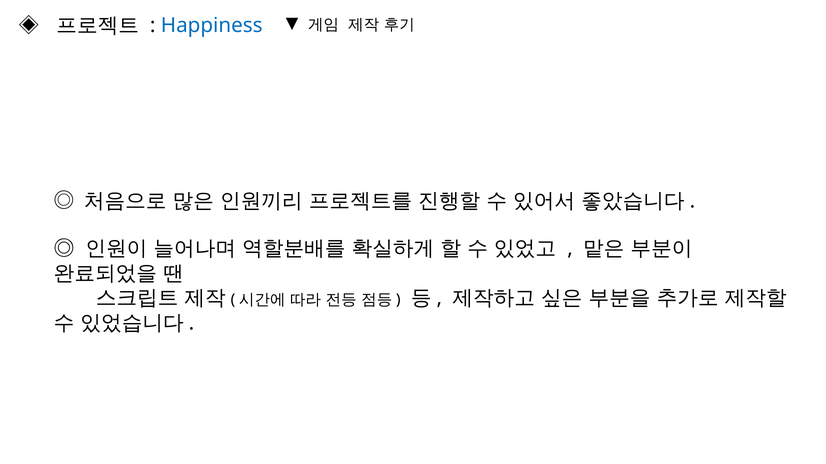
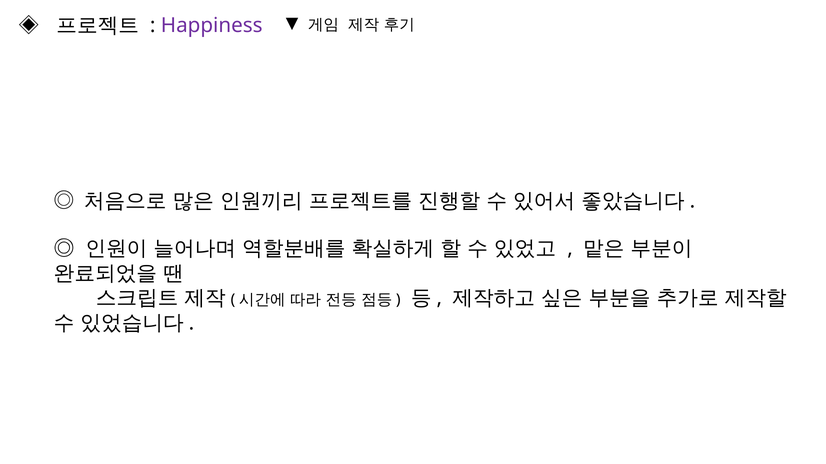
Happiness colour: blue -> purple (212, 26)
